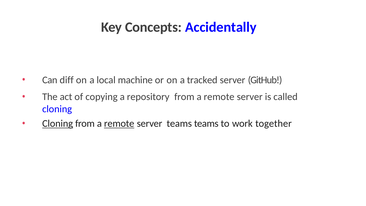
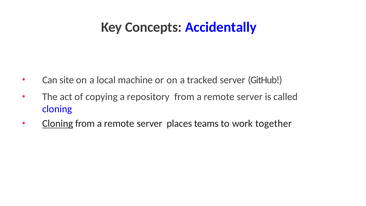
diff: diff -> site (67, 80)
remote underline: present -> none (119, 124)
server teams: teams -> places (179, 124)
